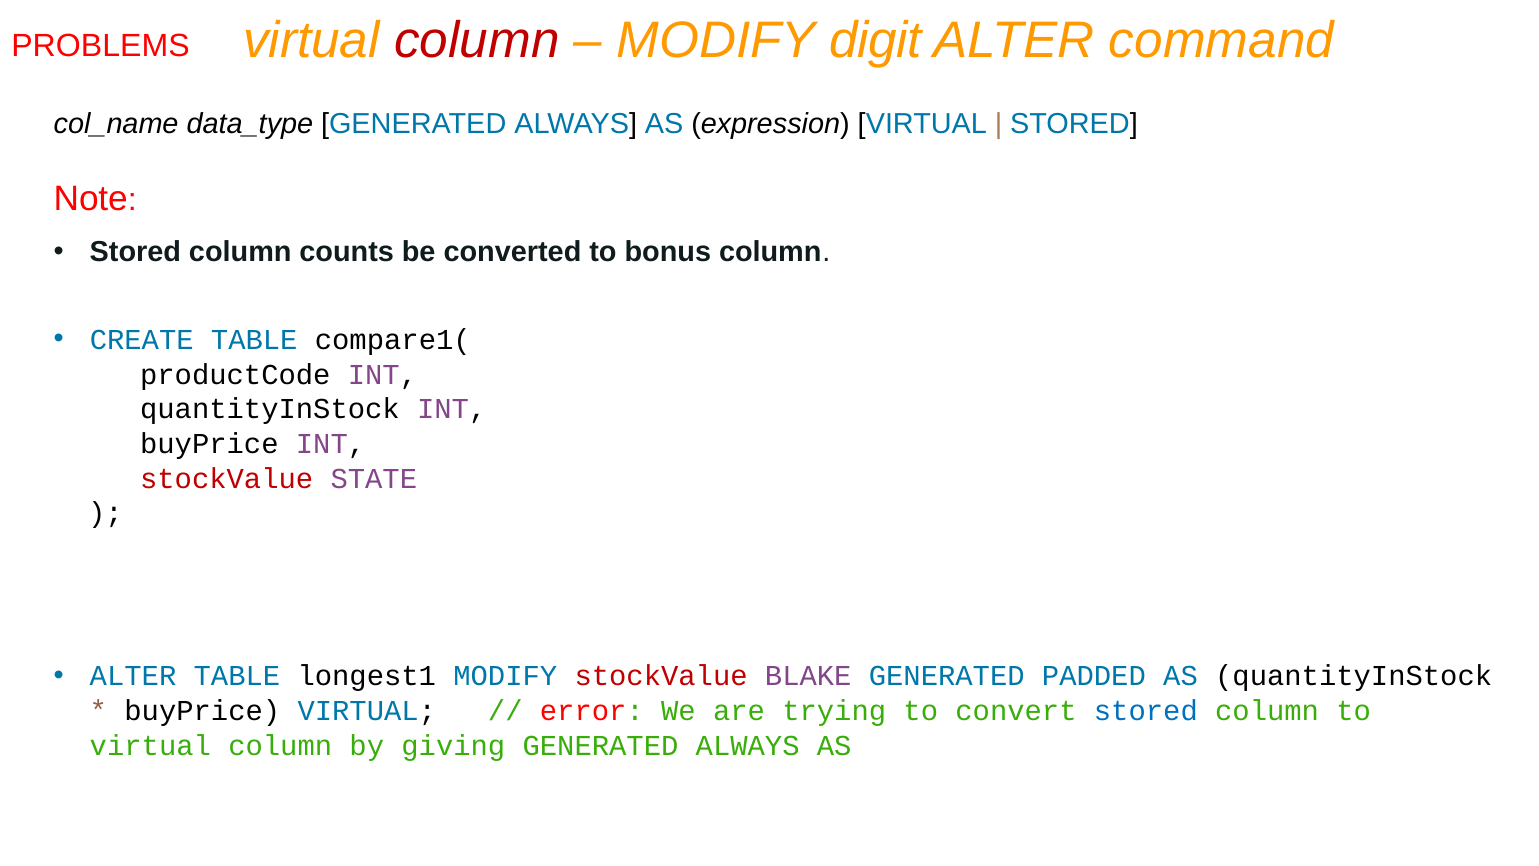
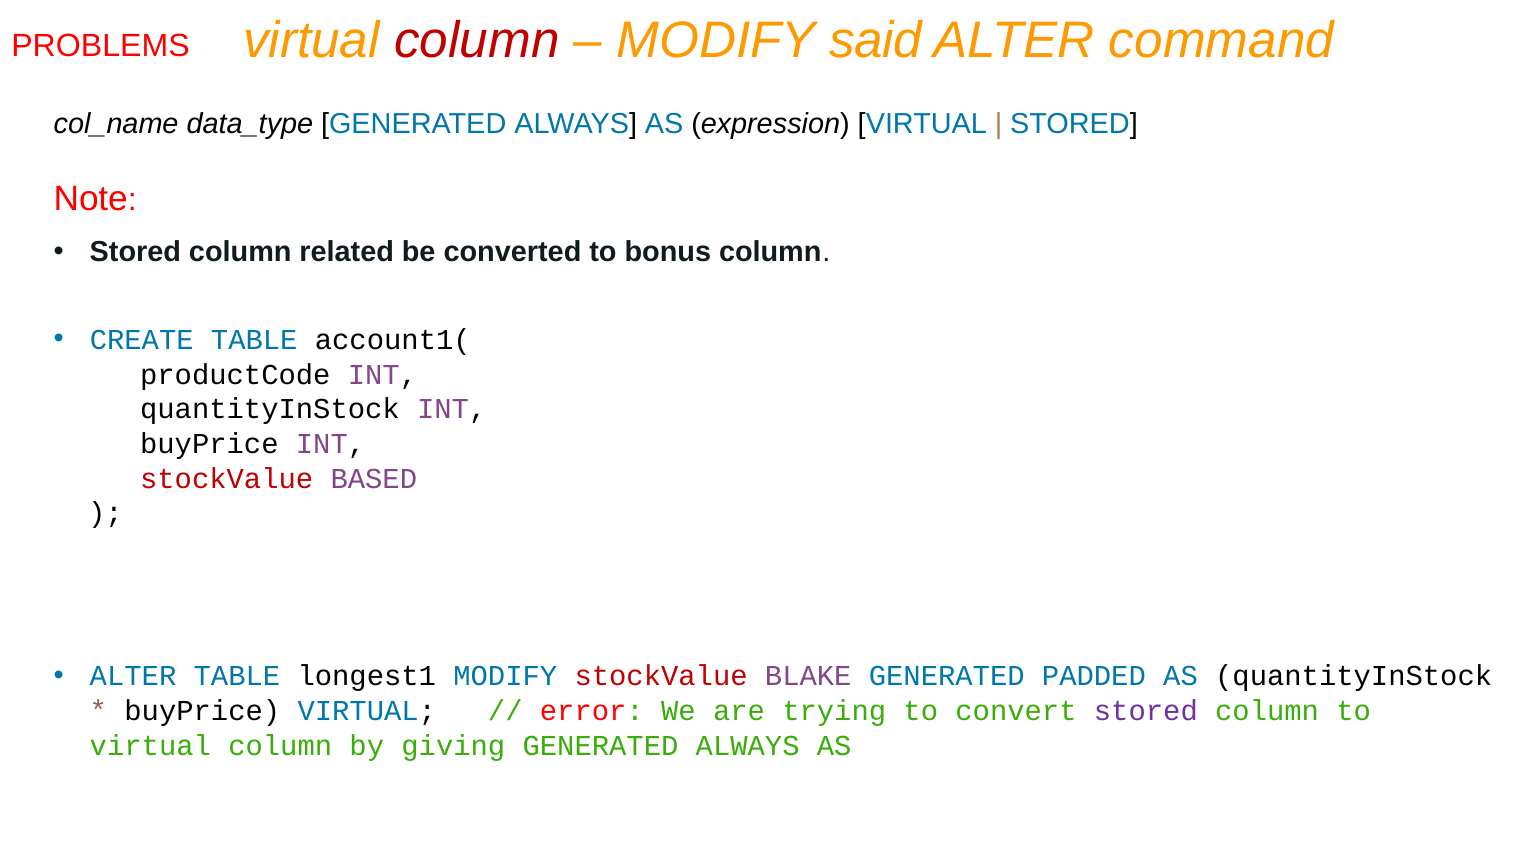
digit: digit -> said (875, 40)
counts: counts -> related (347, 252)
compare1(: compare1( -> account1( (393, 340)
STATE: STATE -> BASED (374, 478)
stored colour: blue -> purple (1146, 711)
